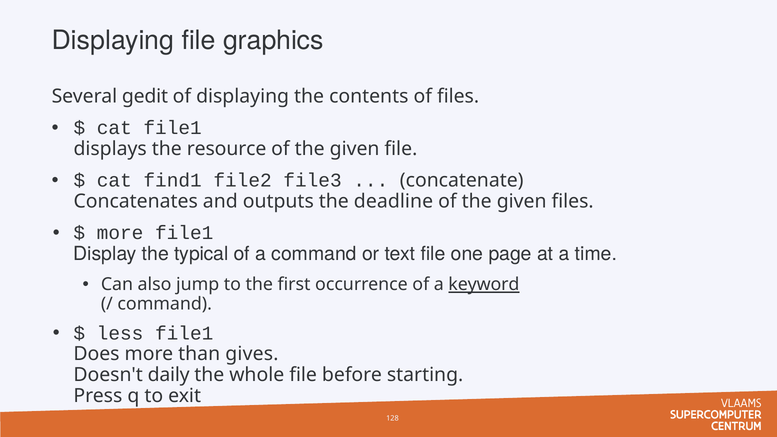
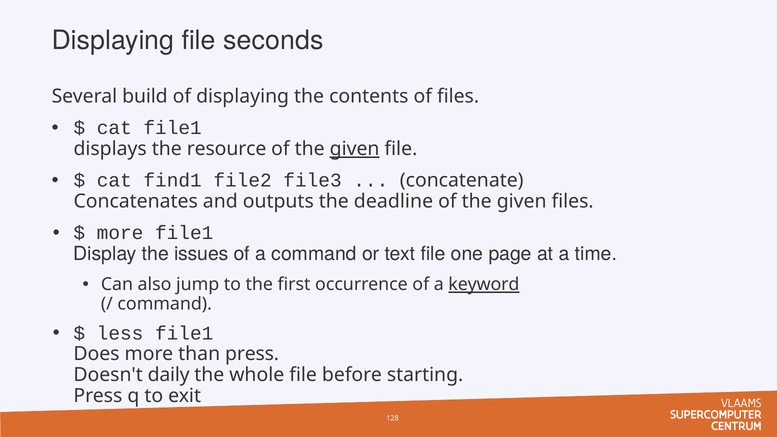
graphics: graphics -> seconds (273, 40)
gedit: gedit -> build (145, 96)
given underline: none -> present (355, 149)
typical: typical -> issues (201, 254)
than gives: gives -> press (252, 354)
